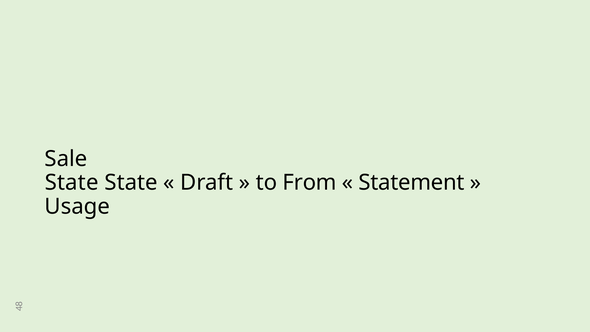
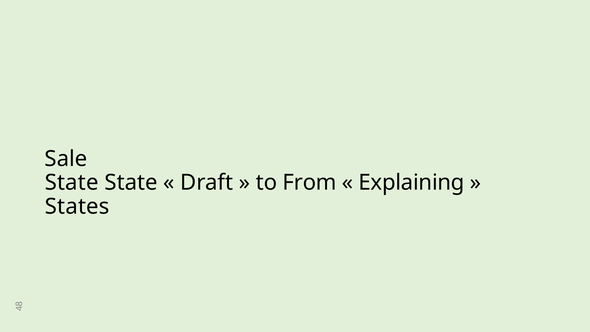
Statement: Statement -> Explaining (412, 183)
Usage: Usage -> States (77, 206)
